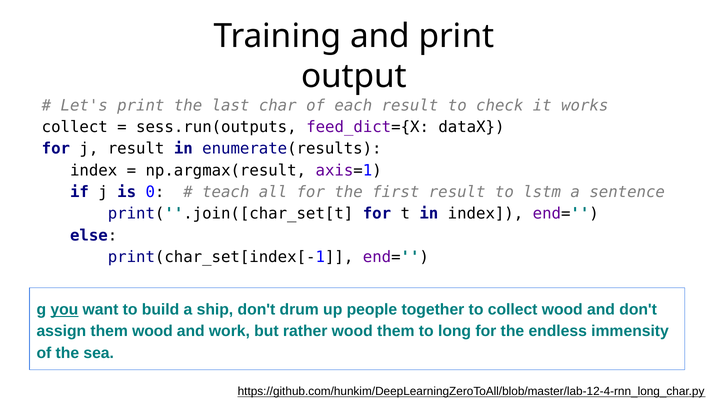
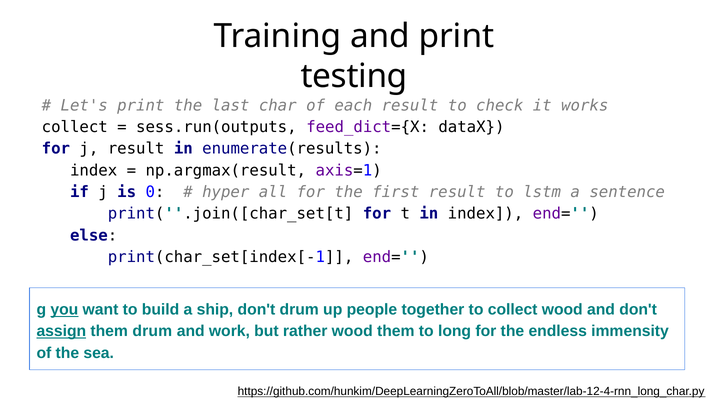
output: output -> testing (354, 76)
teach: teach -> hyper (226, 192)
assign underline: none -> present (61, 331)
them wood: wood -> drum (152, 331)
